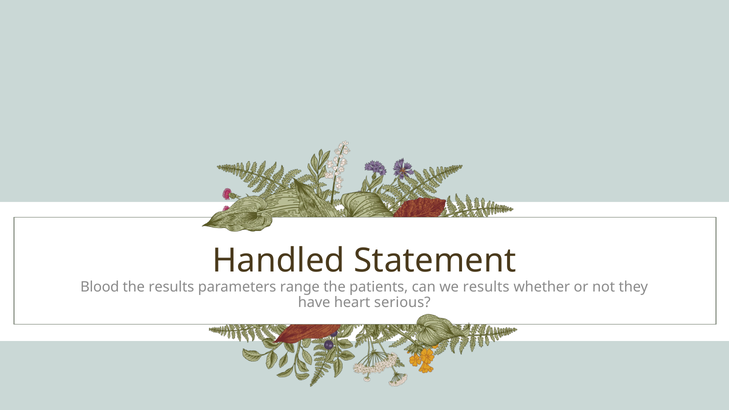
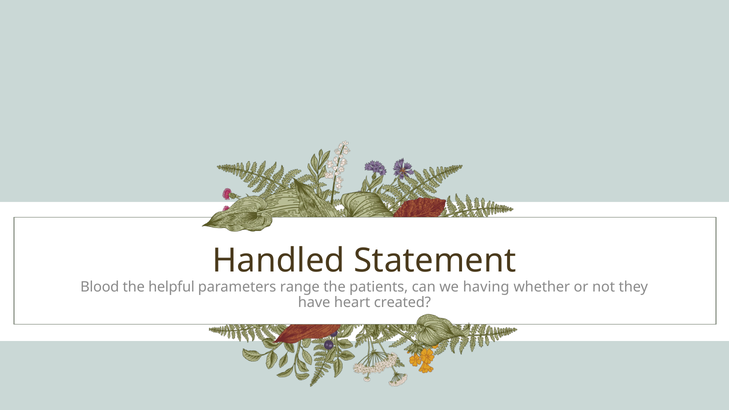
the results: results -> helpful (171, 287)
we results: results -> having (486, 287)
serious: serious -> created (402, 302)
